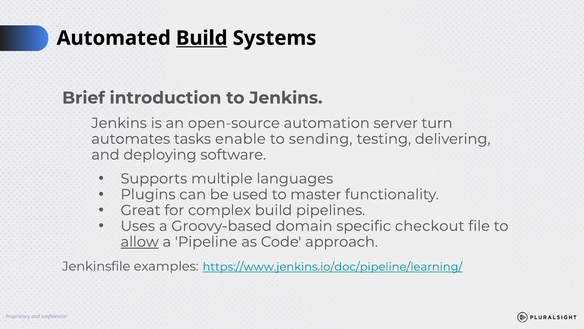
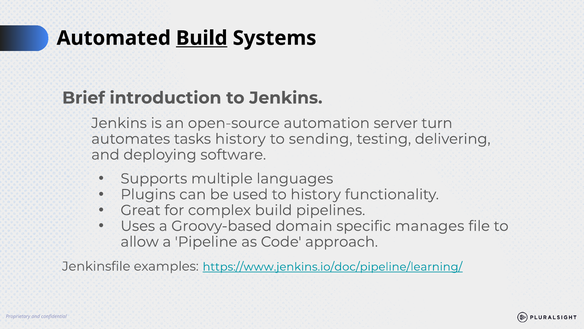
tasks enable: enable -> history (240, 139)
to master: master -> history (316, 194)
checkout: checkout -> manages (430, 226)
allow underline: present -> none (140, 241)
